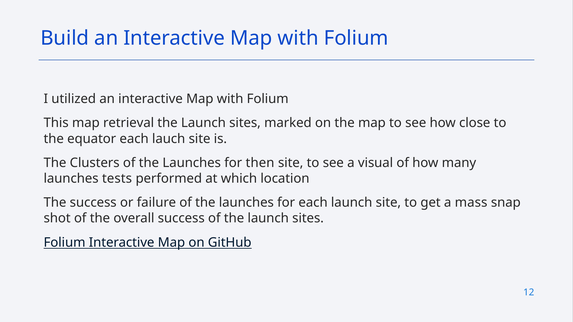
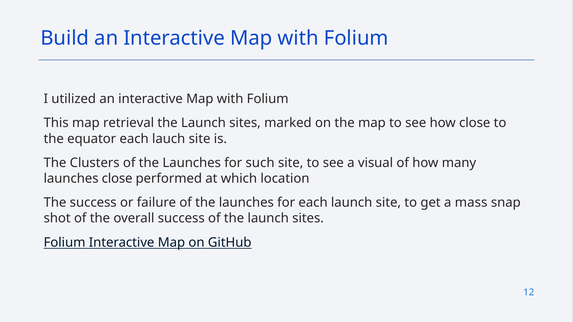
then: then -> such (260, 163)
launches tests: tests -> close (117, 179)
